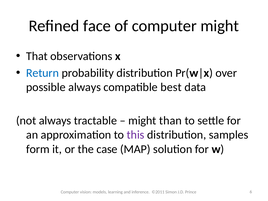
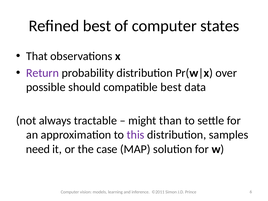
Refined face: face -> best (97, 26)
computer might: might -> states (220, 26)
Return colour: blue -> purple (43, 73)
possible always: always -> should (85, 87)
form: form -> need (38, 149)
